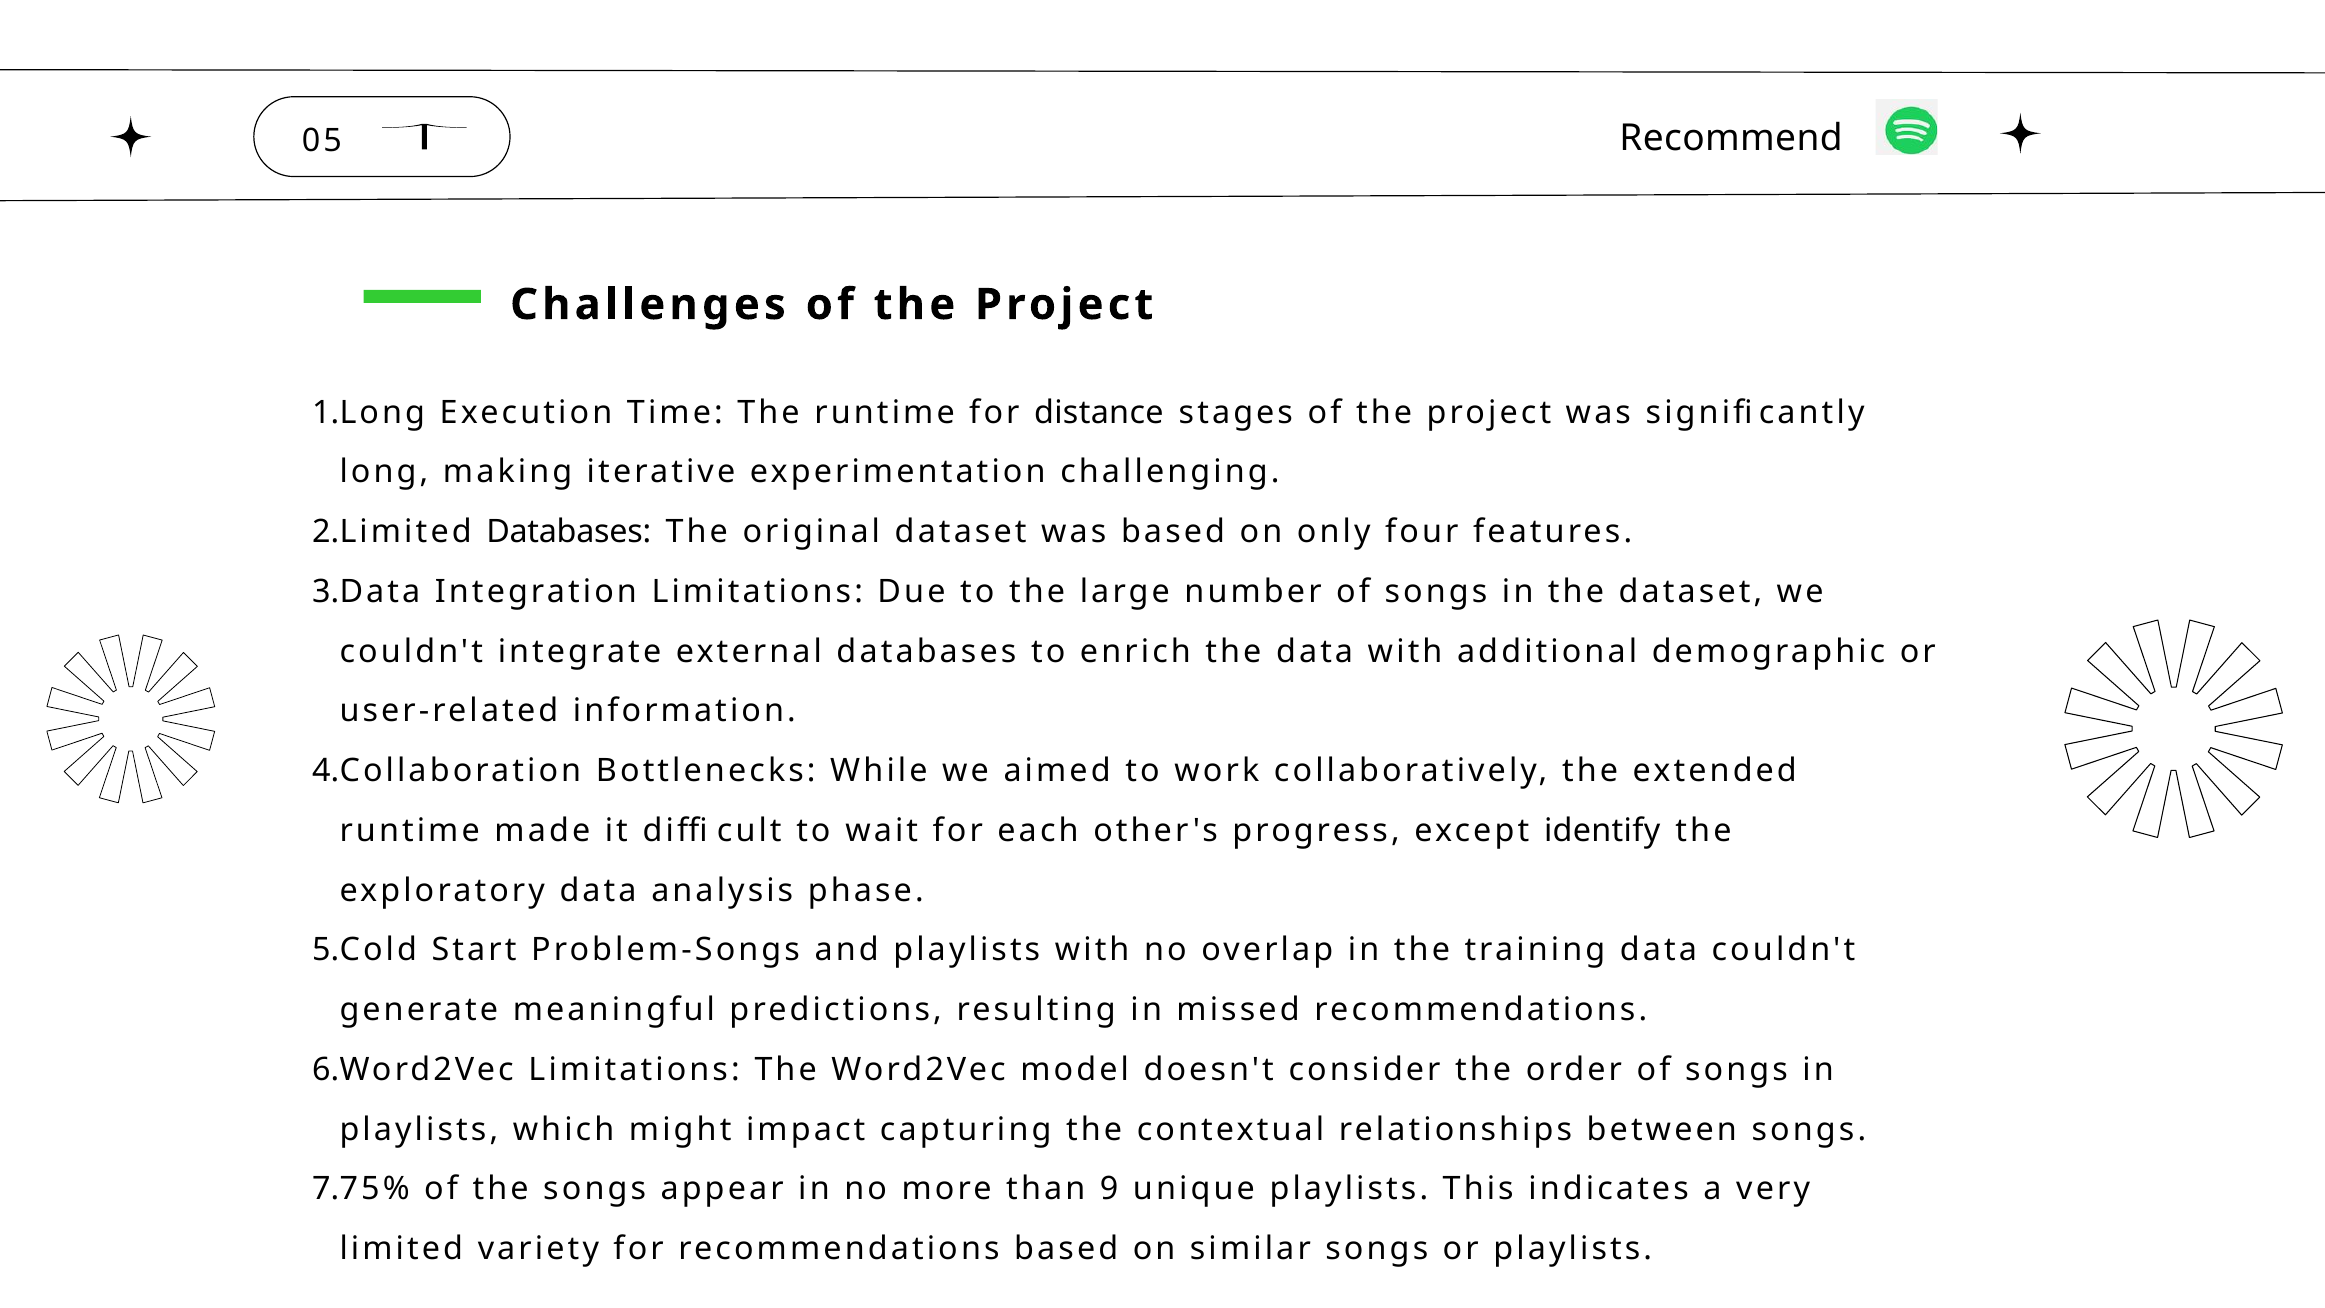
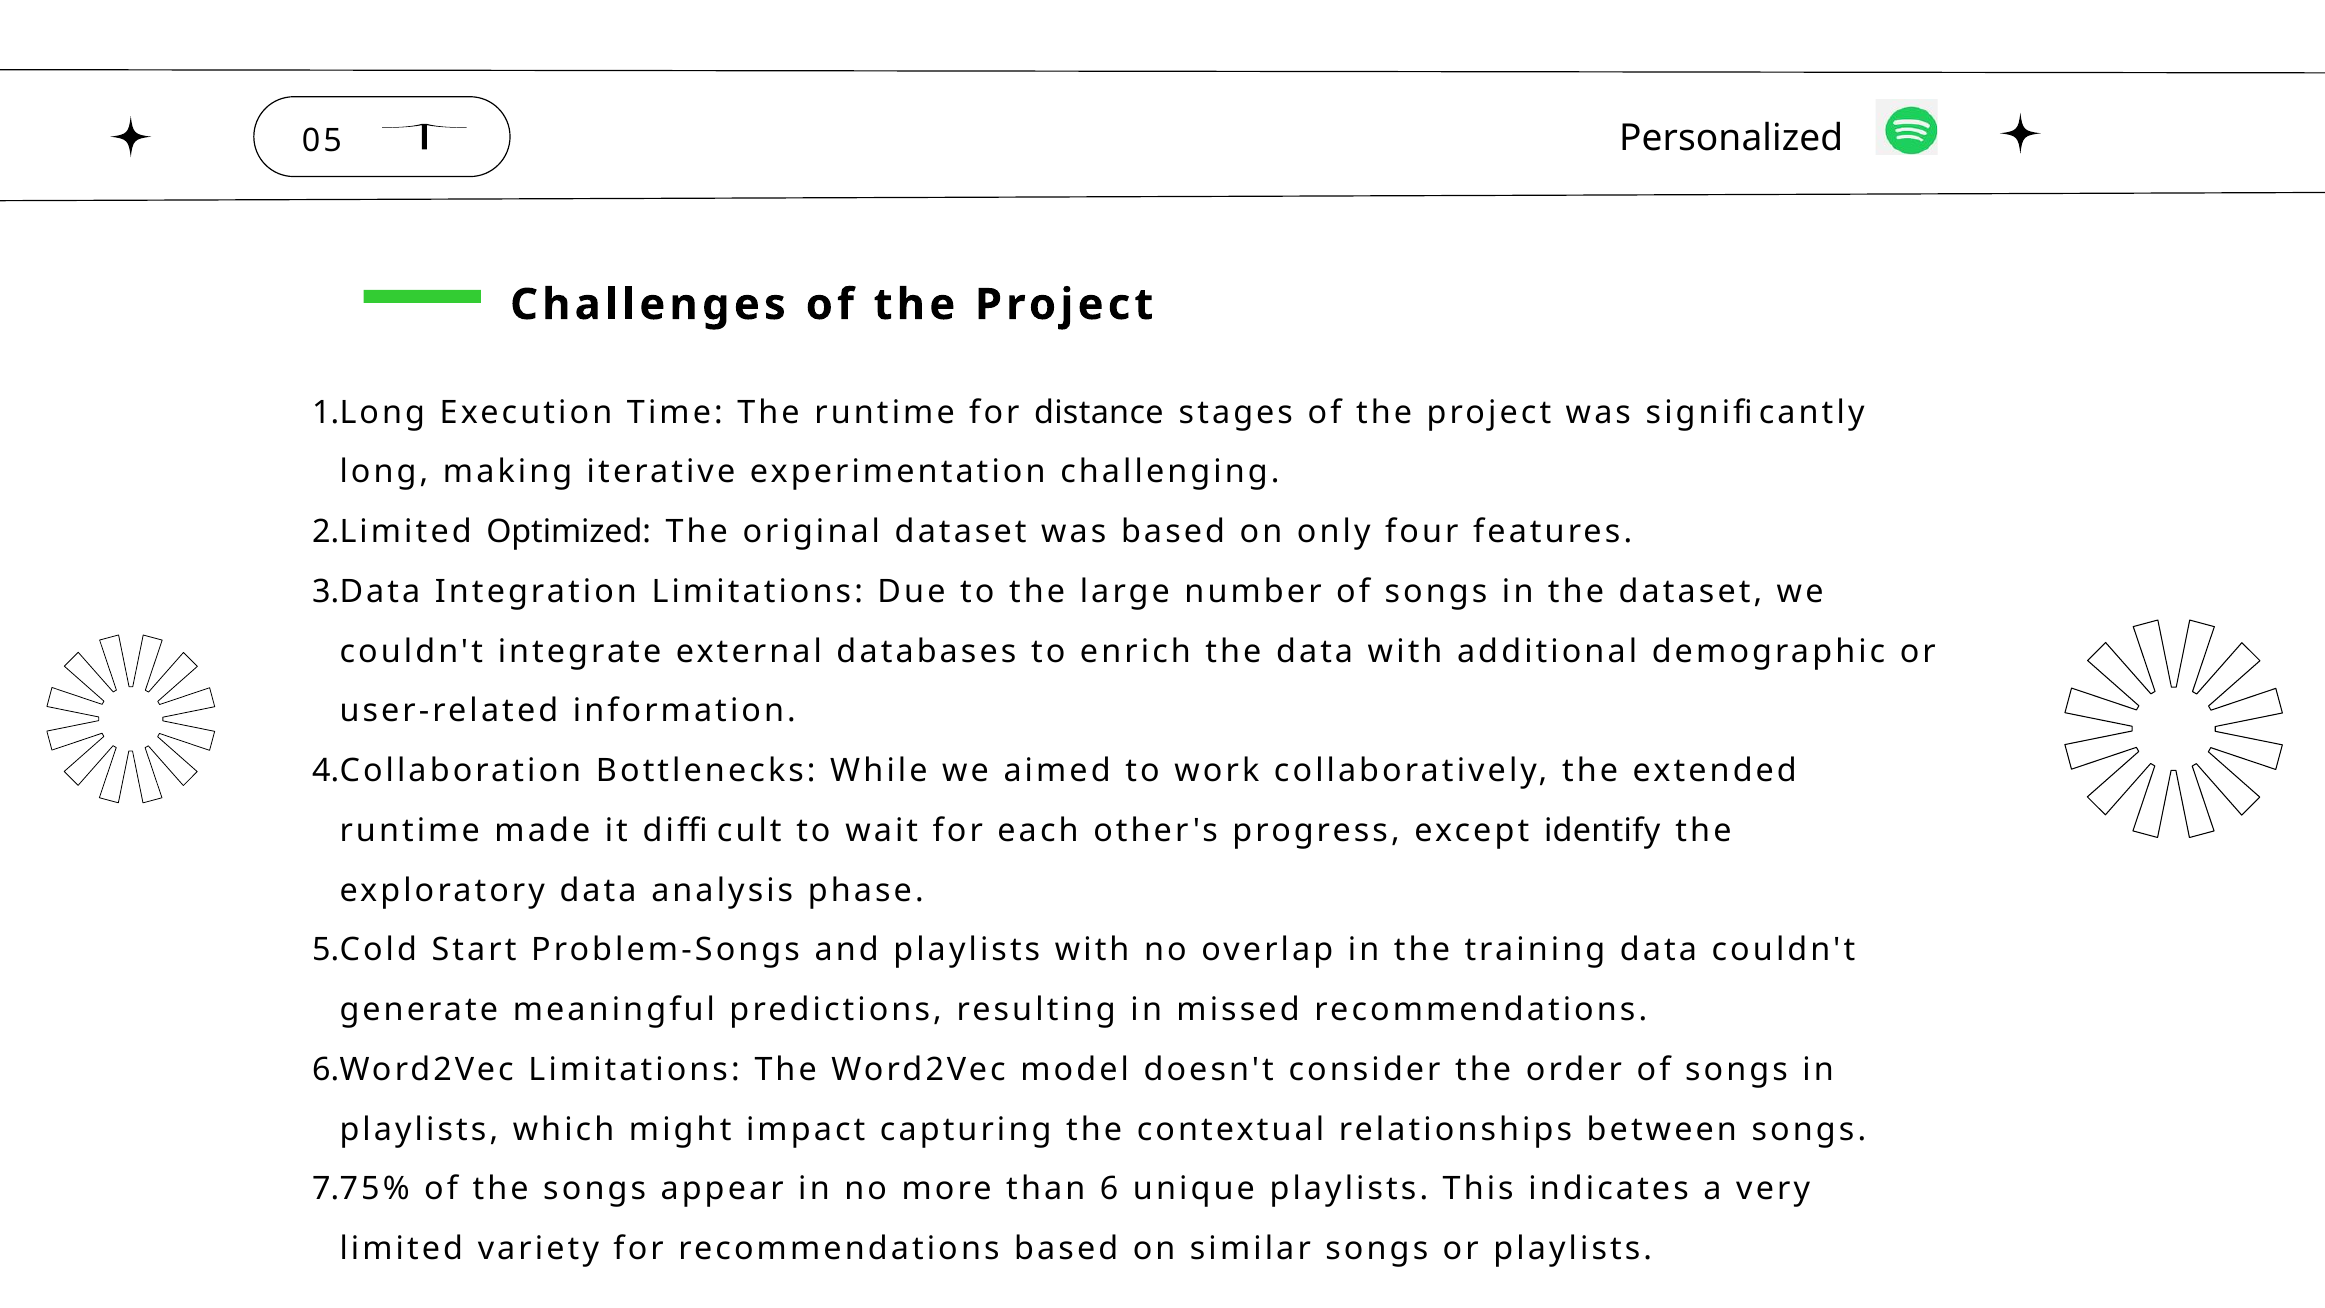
Recommend: Recommend -> Personalized (1731, 138)
Databases: Databases -> Optimized (569, 532)
9: 9 -> 6 (1109, 1189)
